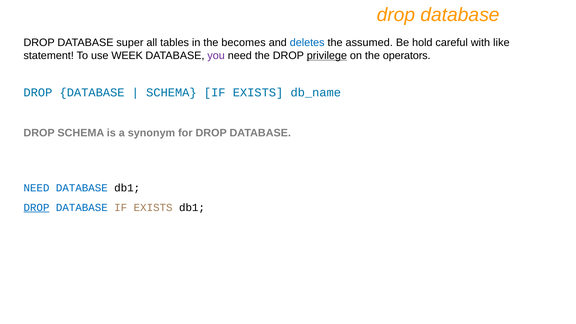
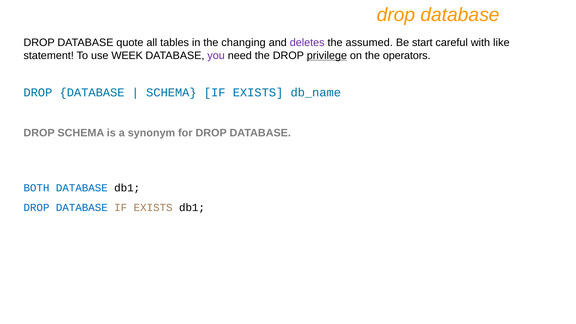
super: super -> quote (130, 43)
becomes: becomes -> changing (244, 43)
deletes colour: blue -> purple (307, 43)
hold: hold -> start (422, 43)
NEED: NEED -> BOTH (36, 188)
DROP underline: present -> none (36, 207)
